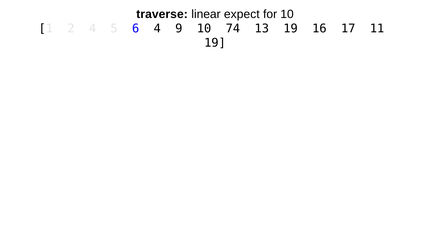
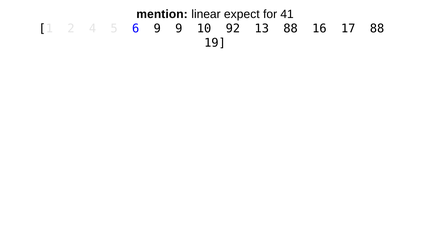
traverse: traverse -> mention (162, 14)
for 10: 10 -> 41 (287, 14)
6 4: 4 -> 9 (157, 28)
74: 74 -> 92 (233, 28)
13 19: 19 -> 88 (291, 28)
17 11: 11 -> 88 (377, 28)
